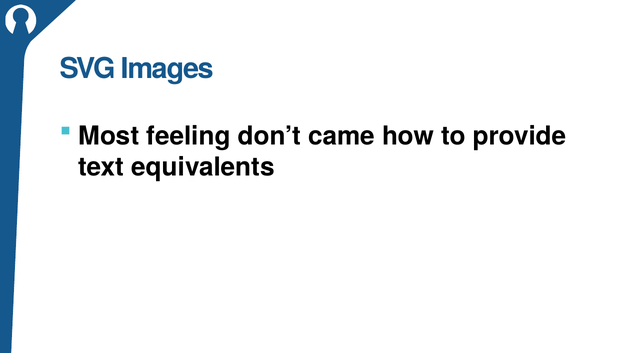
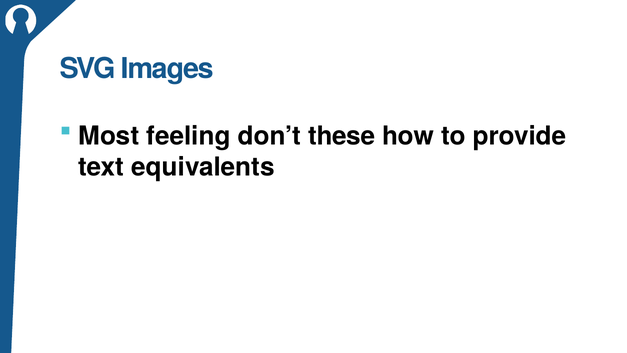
came: came -> these (342, 136)
